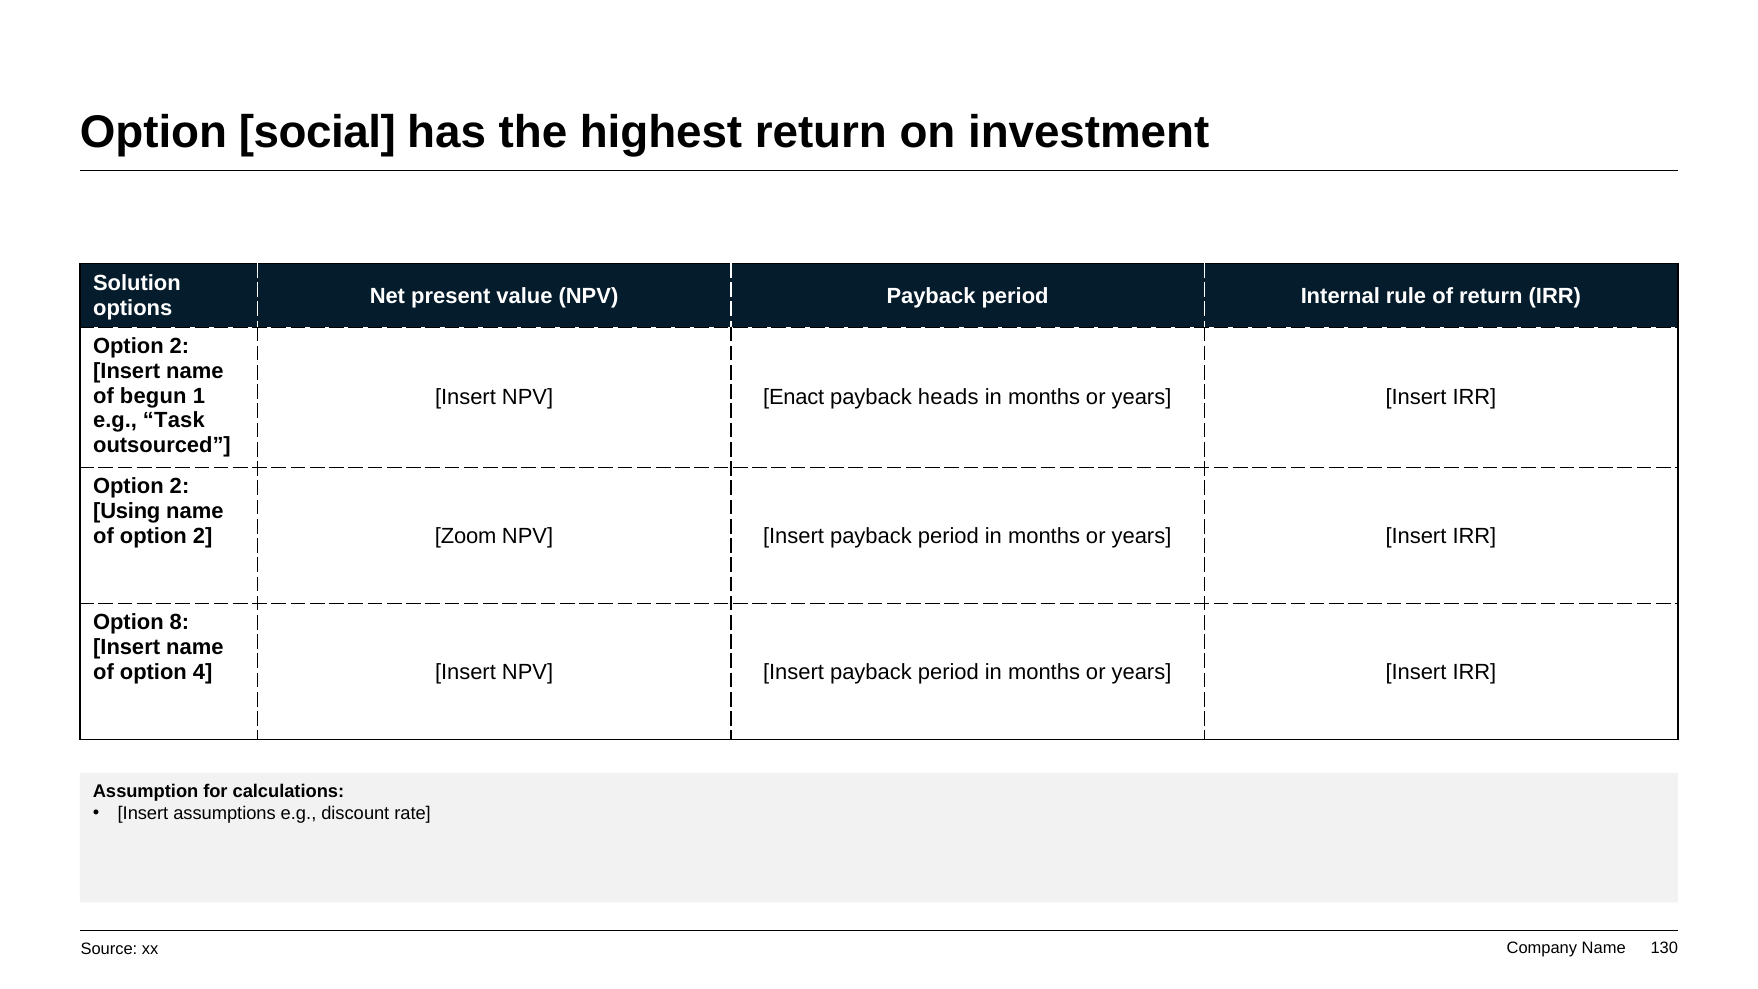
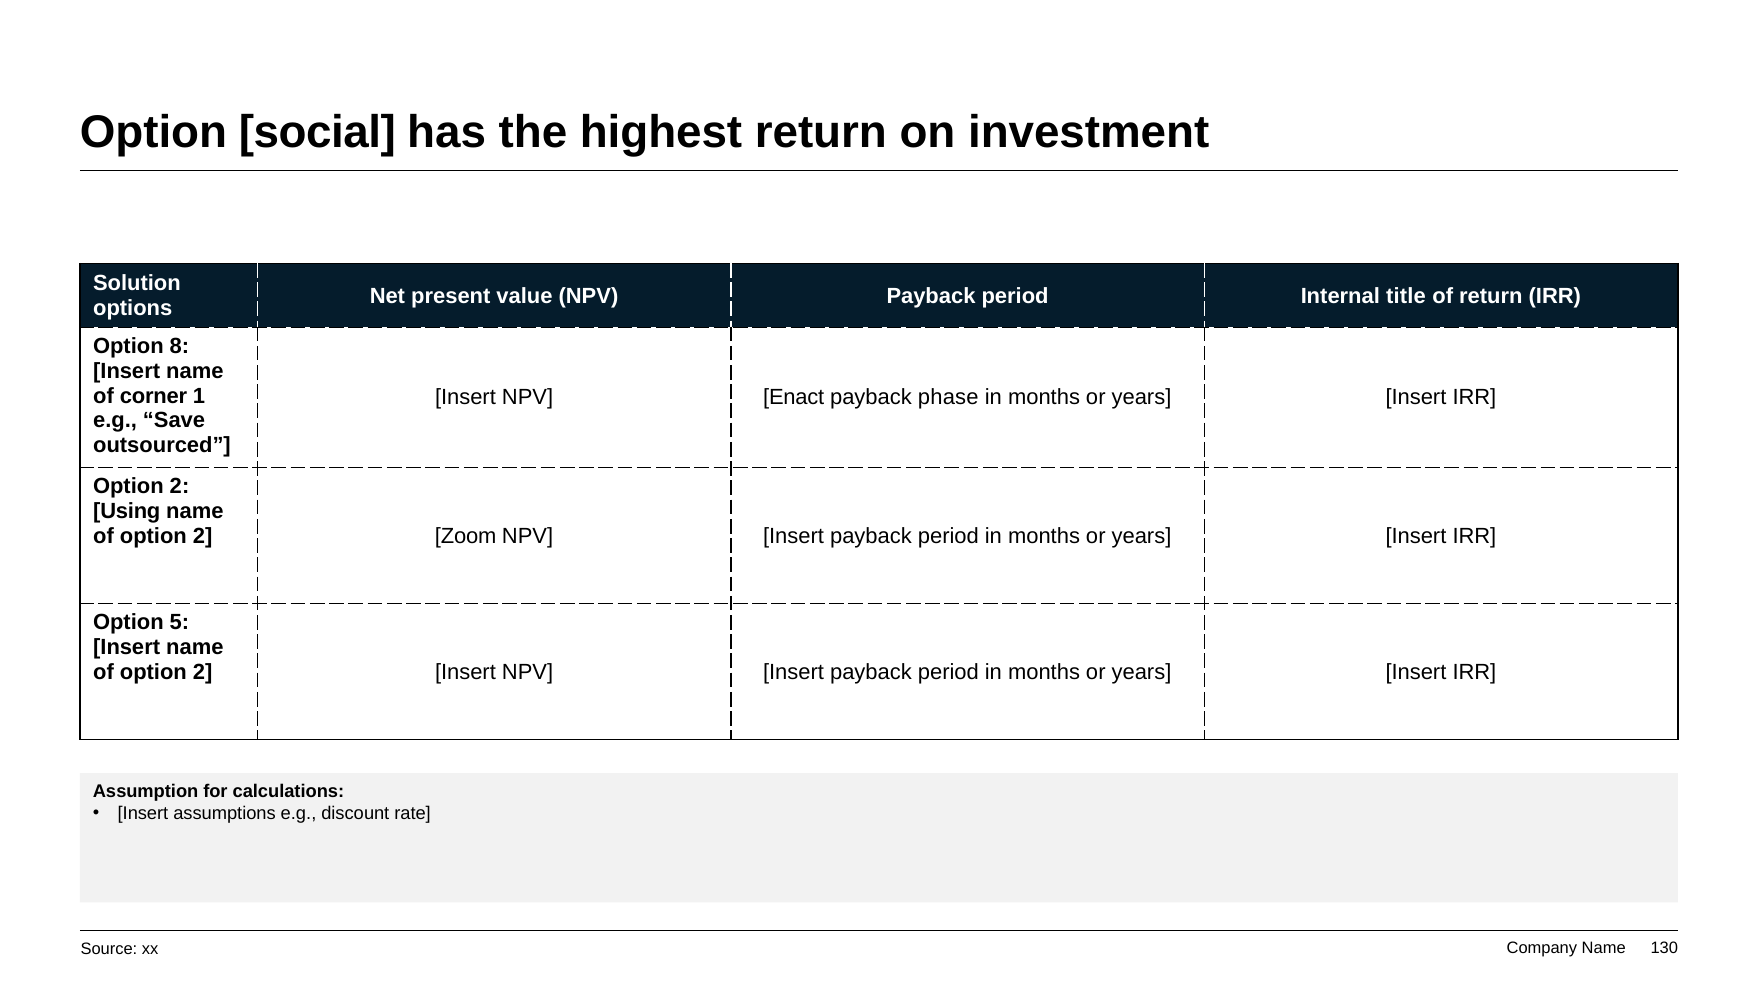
rule: rule -> title (1406, 296)
2: 2 -> 8 (179, 347)
begun: begun -> corner (153, 396)
heads: heads -> phase (948, 398)
Task: Task -> Save (174, 420)
8: 8 -> 5 (179, 623)
4: 4 -> 2 (203, 672)
